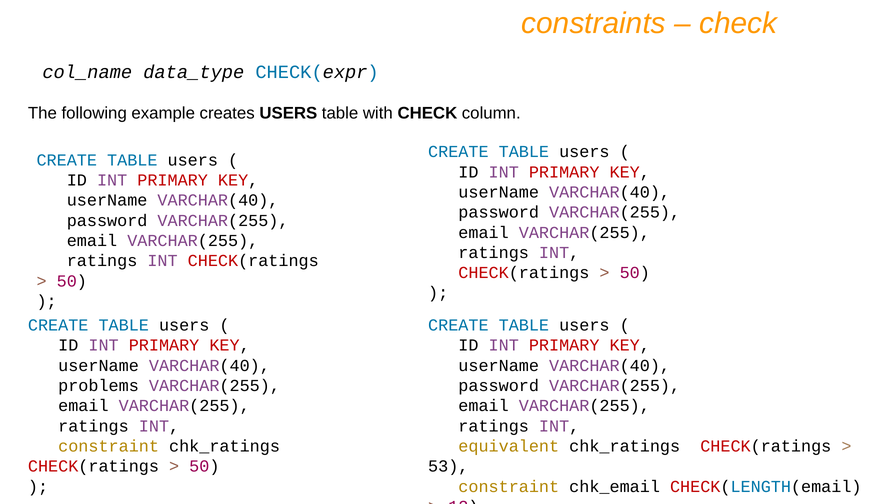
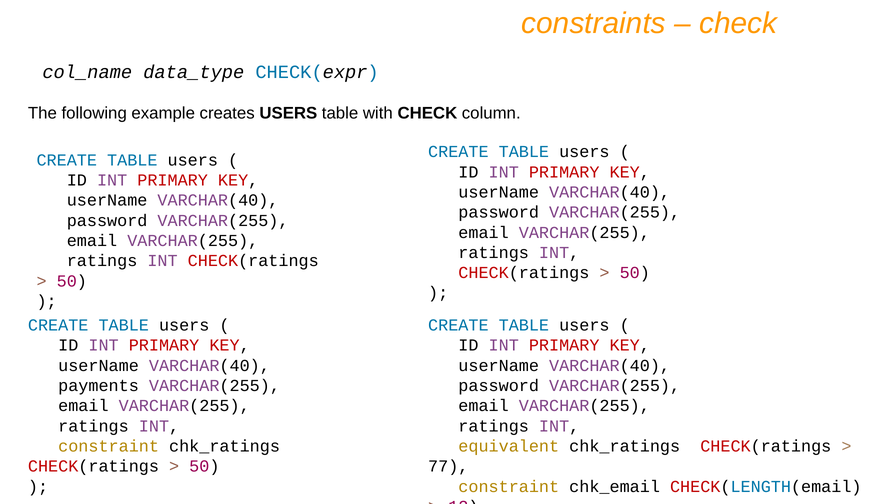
problems: problems -> payments (99, 386)
53: 53 -> 77 (448, 466)
